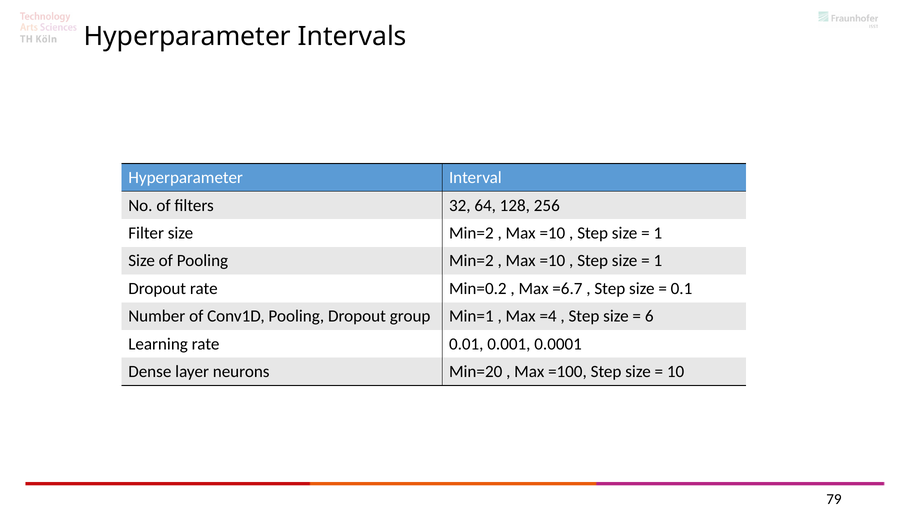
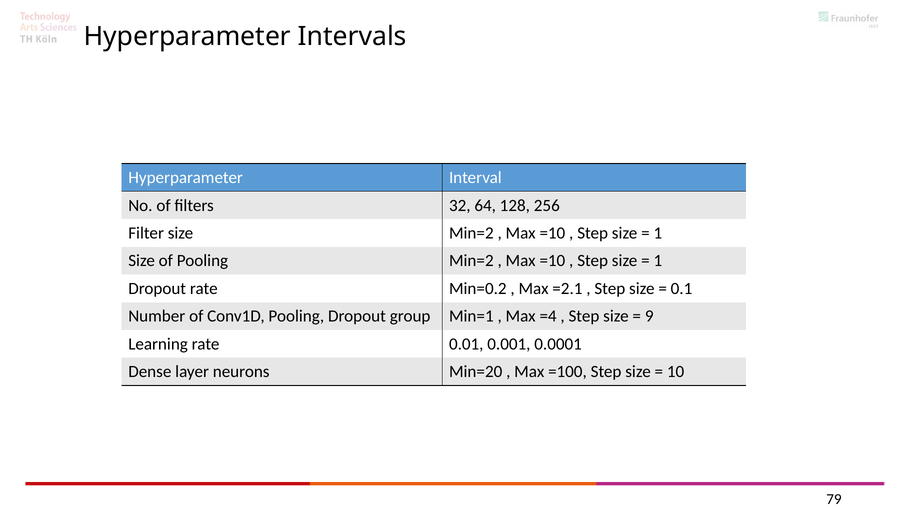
=6.7: =6.7 -> =2.1 (567, 288)
6: 6 -> 9 (649, 316)
